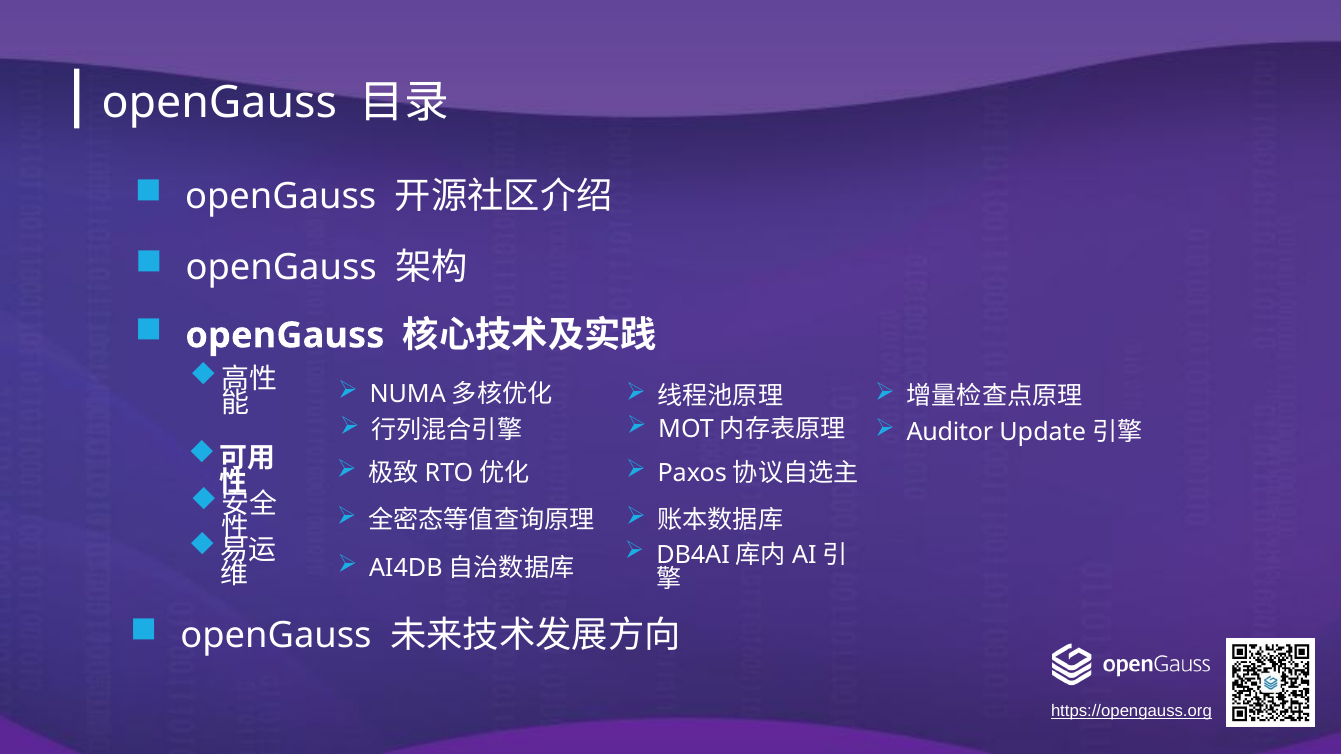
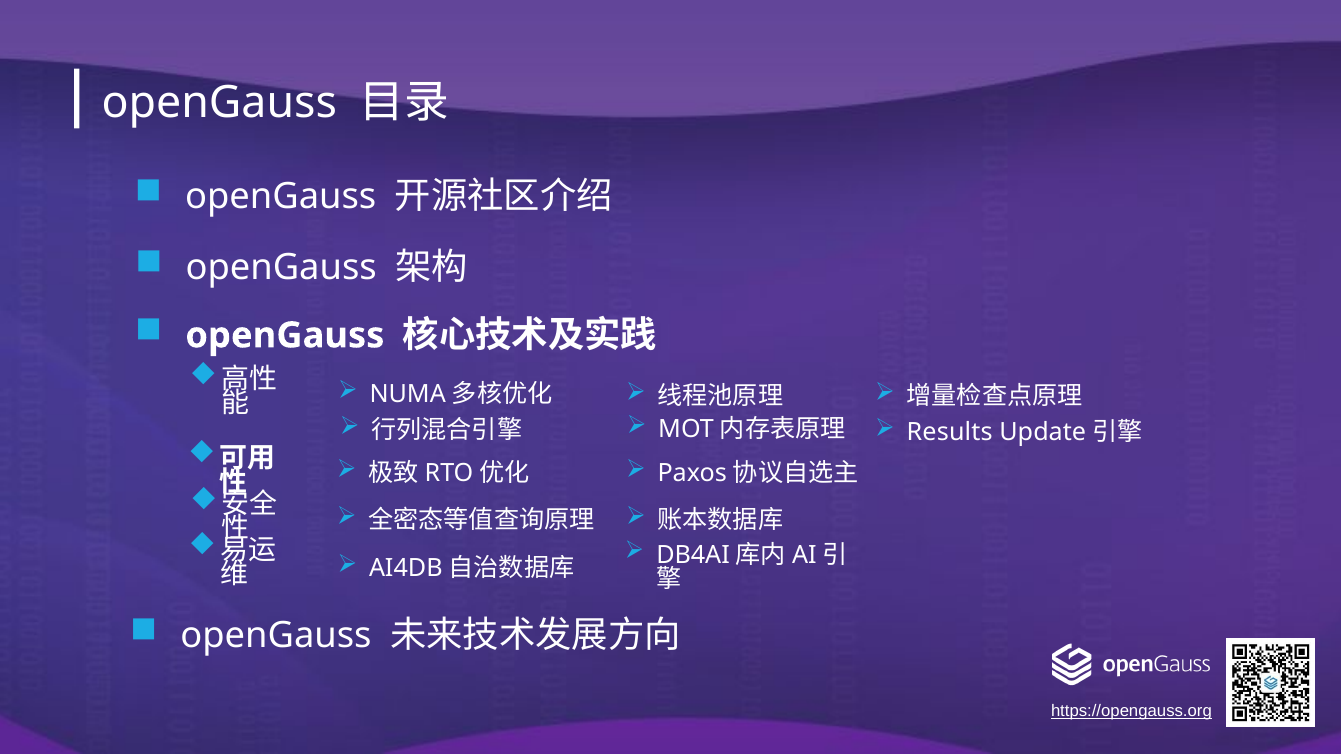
Auditor: Auditor -> Results (950, 432)
